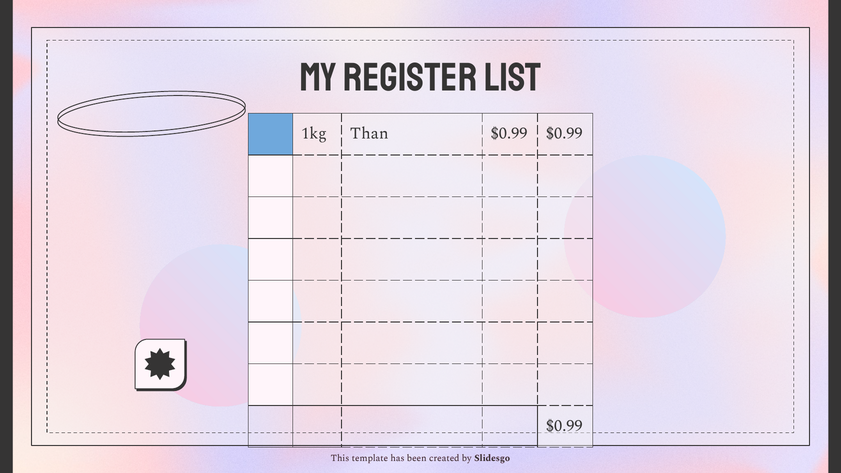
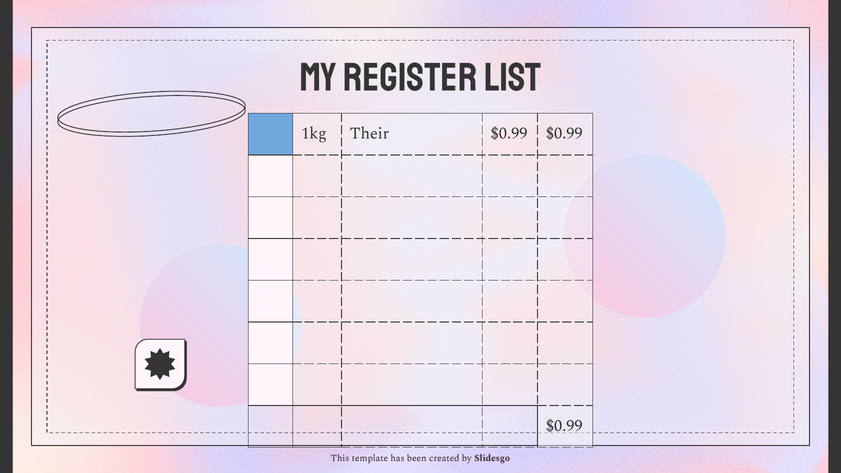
Than: Than -> Their (369, 134)
